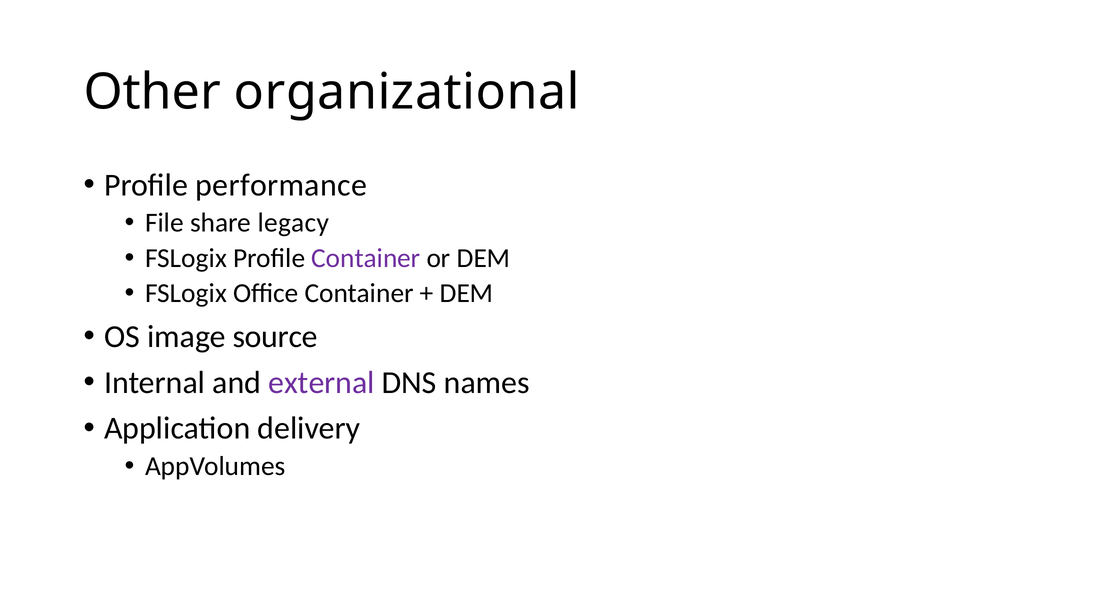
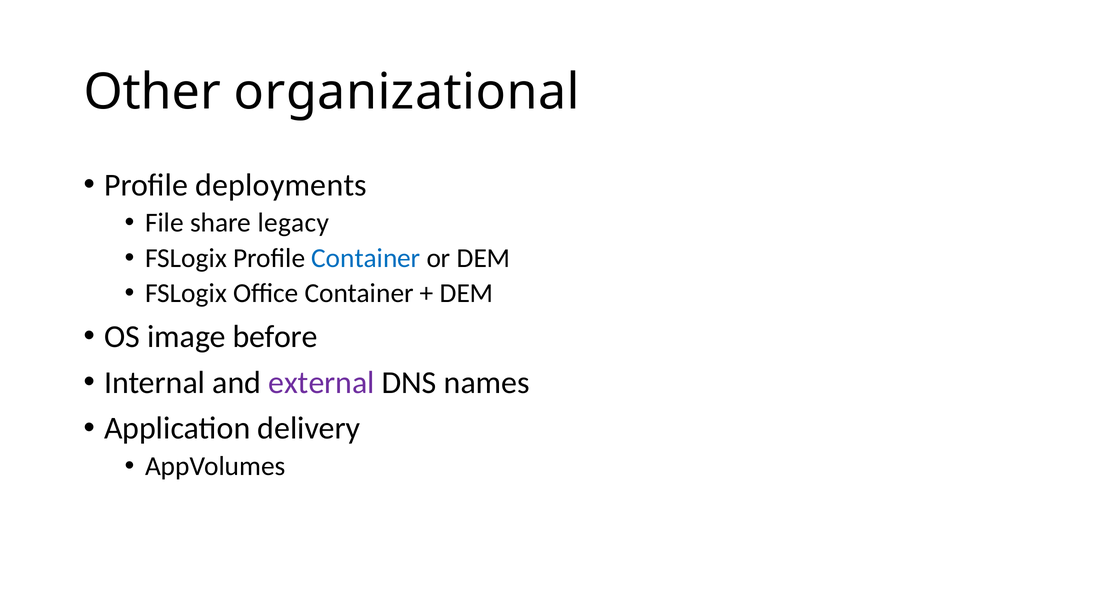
performance: performance -> deployments (281, 185)
Container colour: purple -> blue (366, 258)
source: source -> before (275, 337)
